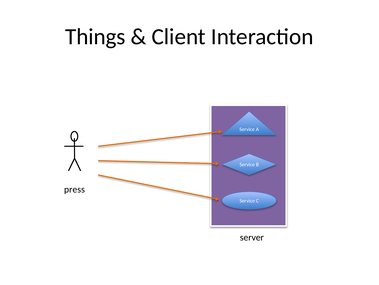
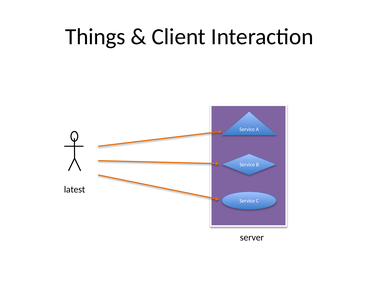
press: press -> latest (75, 189)
